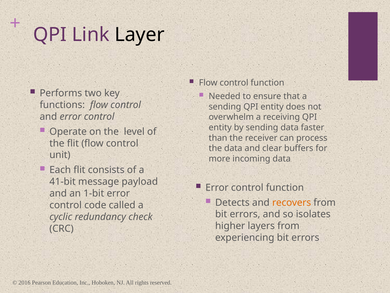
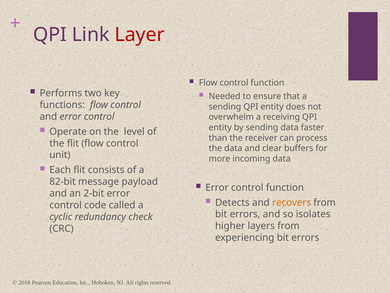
Layer colour: black -> red (140, 35)
41-bit: 41-bit -> 82-bit (63, 181)
1-bit: 1-bit -> 2-bit (94, 193)
